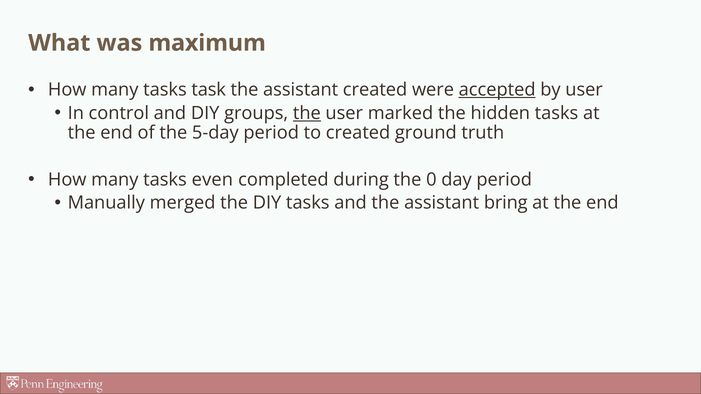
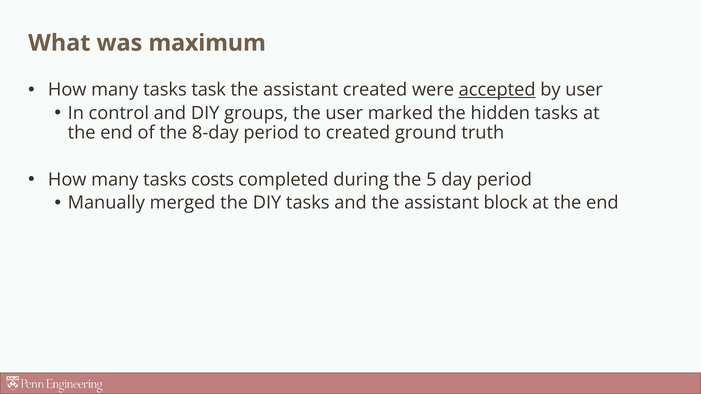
the underline: present -> none (307, 113)
5-day: 5-day -> 8-day (215, 133)
even: even -> costs (213, 180)
0: 0 -> 5 (431, 180)
bring: bring -> block (506, 203)
